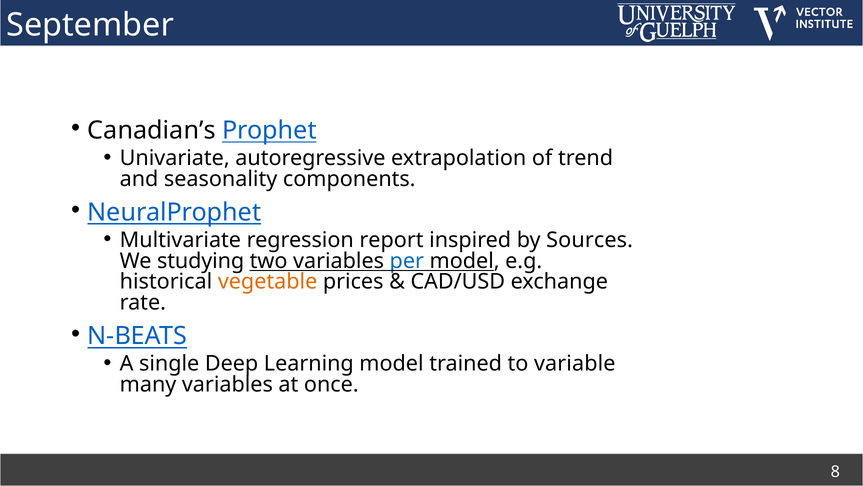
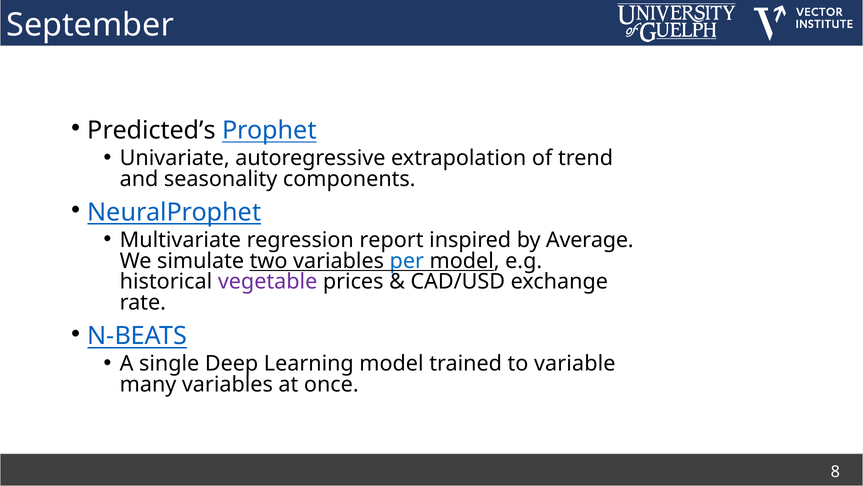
Canadian’s: Canadian’s -> Predicted’s (152, 130)
Sources: Sources -> Average (590, 240)
studying: studying -> simulate (201, 261)
vegetable colour: orange -> purple (268, 282)
